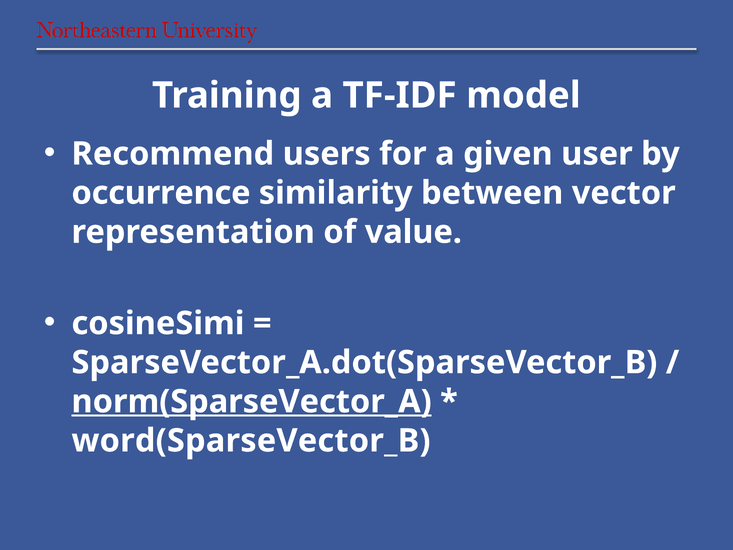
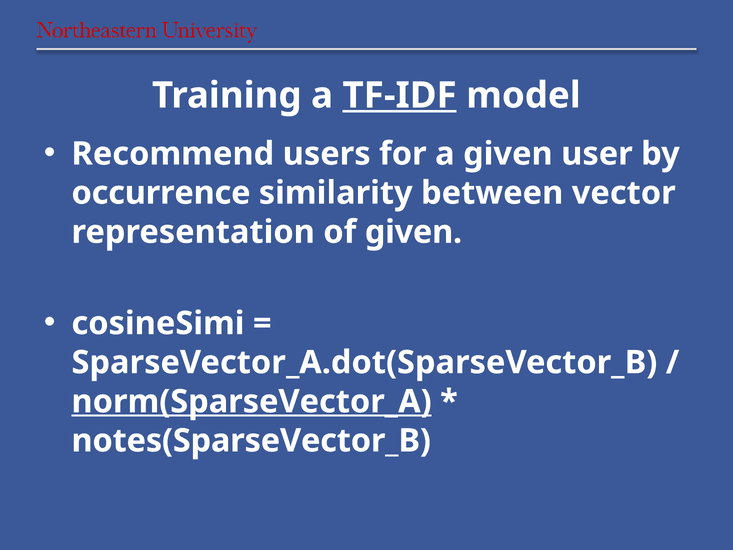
TF-IDF underline: none -> present (400, 95)
of value: value -> given (413, 232)
word(SparseVector_B: word(SparseVector_B -> notes(SparseVector_B (251, 441)
